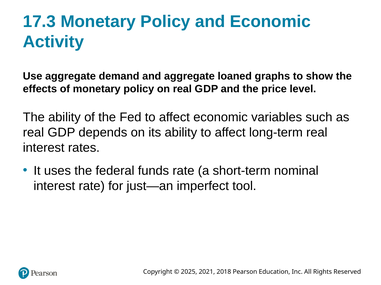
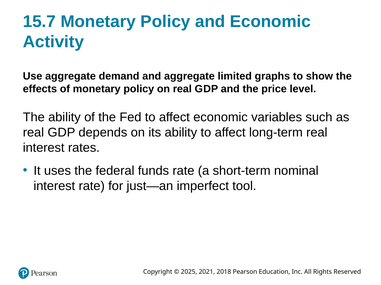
17.3: 17.3 -> 15.7 (39, 22)
loaned: loaned -> limited (235, 76)
